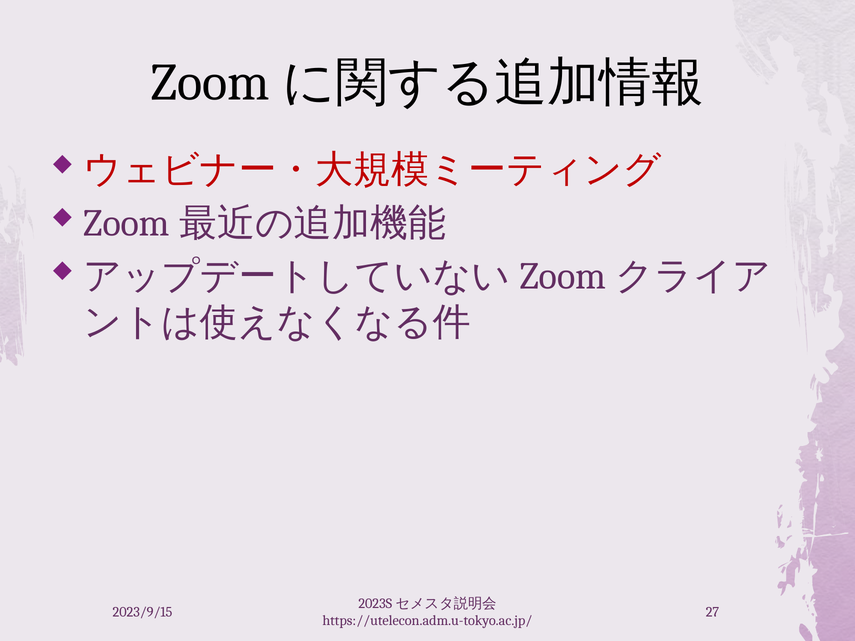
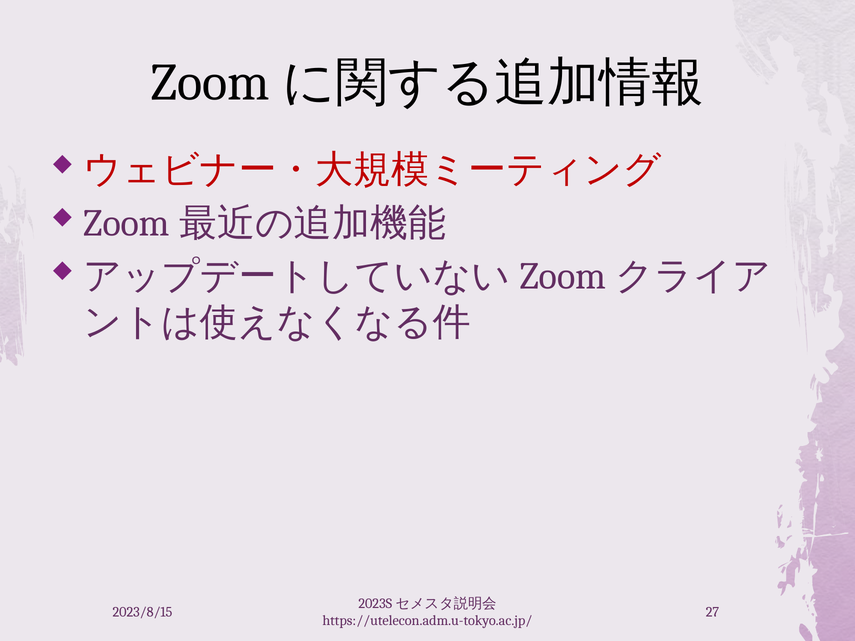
2023/9/15: 2023/9/15 -> 2023/8/15 (142, 612)
